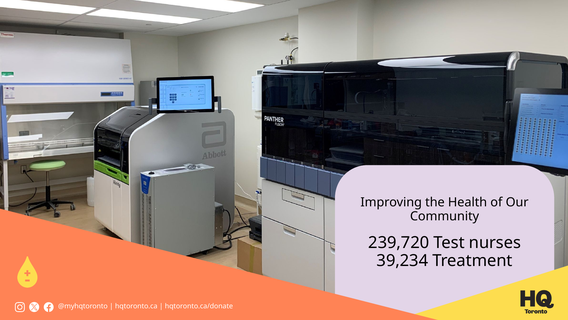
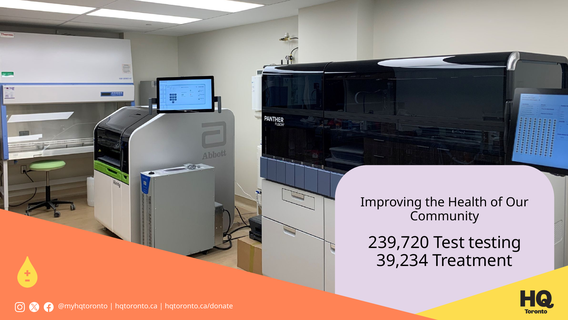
nurses: nurses -> testing (495, 242)
